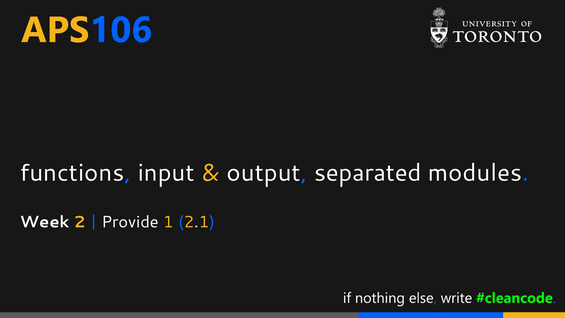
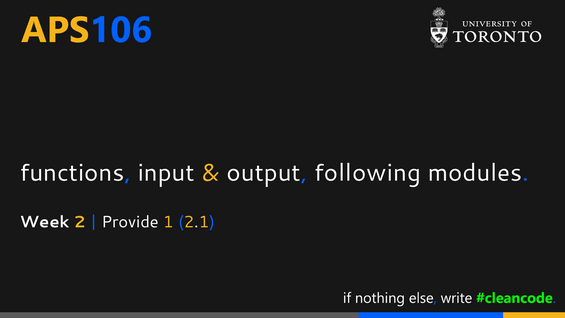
separated: separated -> following (368, 173)
